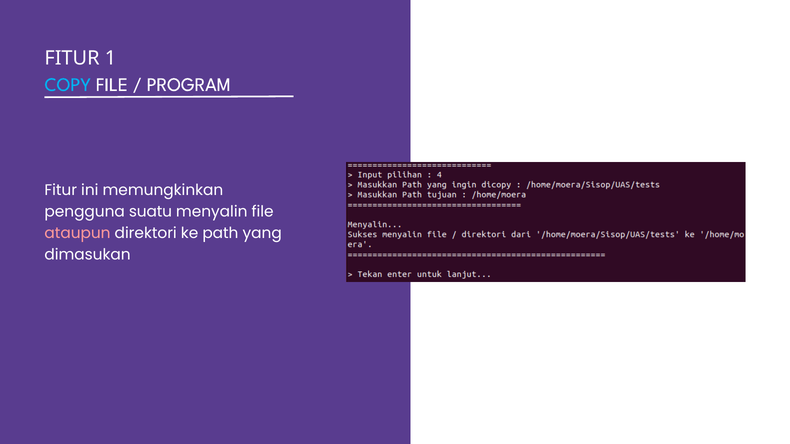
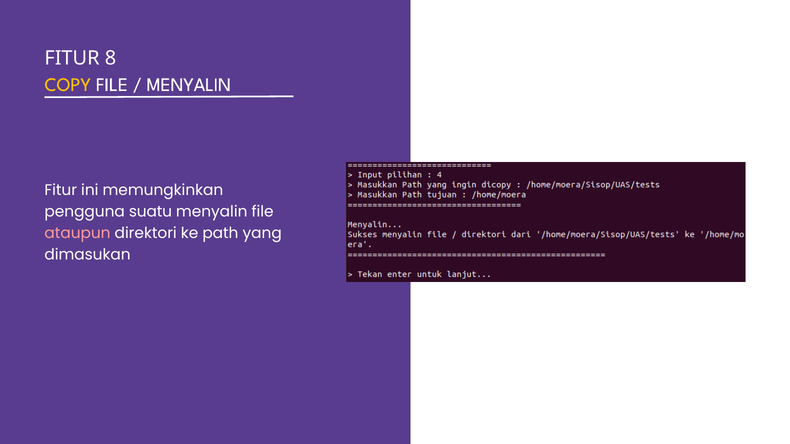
1: 1 -> 8 (110, 58)
COPY colour: light blue -> yellow (68, 85)
PROGRAM: PROGRAM -> MENYALIN (189, 85)
